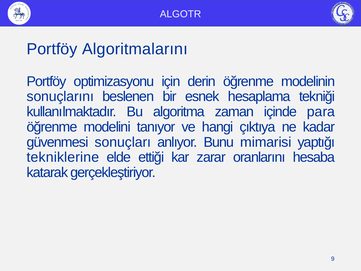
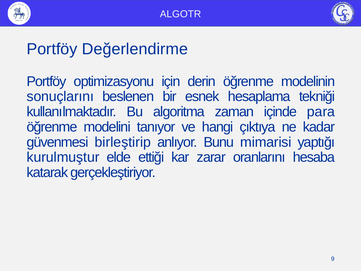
Algoritmalarını: Algoritmalarını -> Değerlendirme (135, 49)
sonuçları: sonuçları -> birleştirip (123, 142)
tekniklerine: tekniklerine -> kurulmuştur (63, 157)
